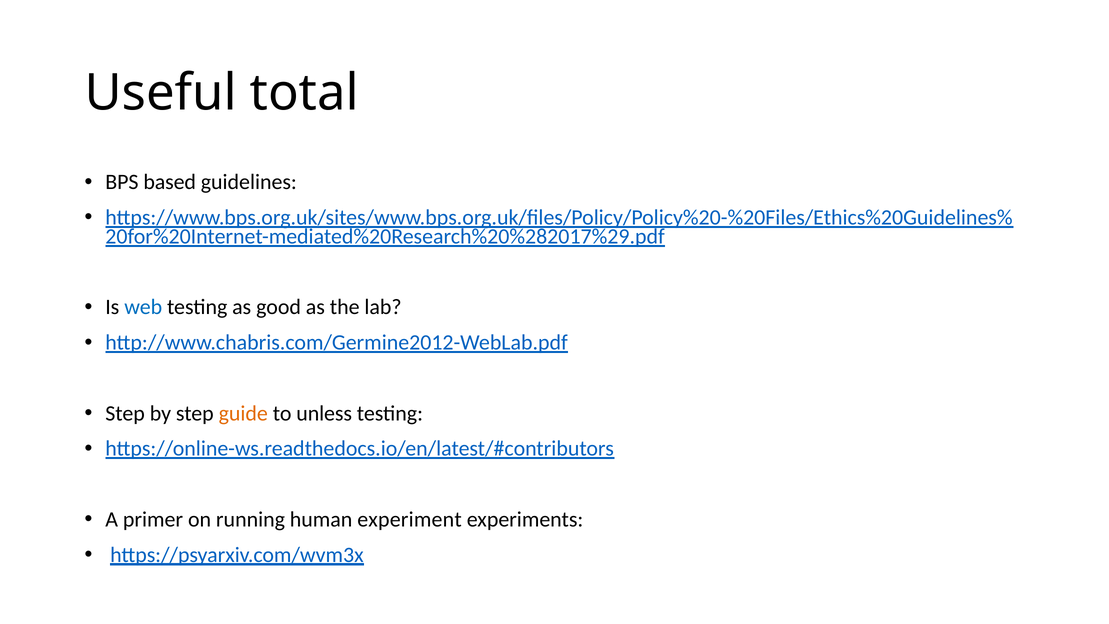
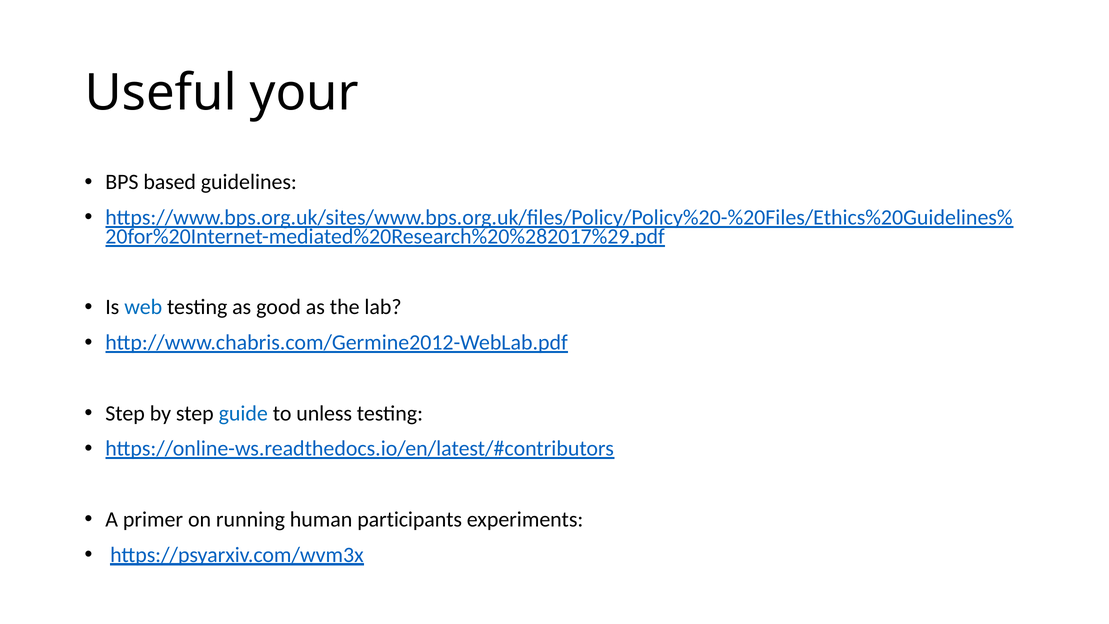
total: total -> your (304, 93)
guide colour: orange -> blue (243, 413)
experiment: experiment -> participants (410, 519)
